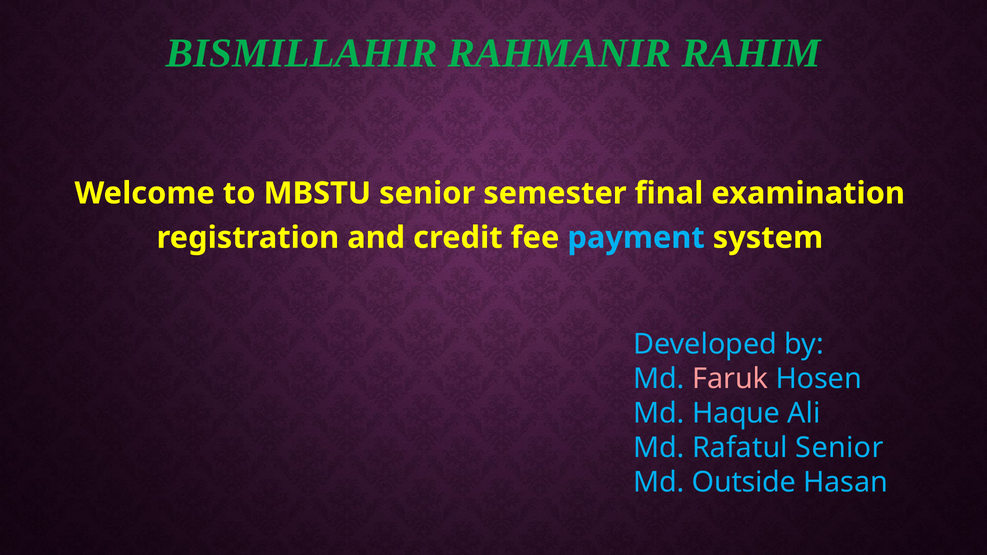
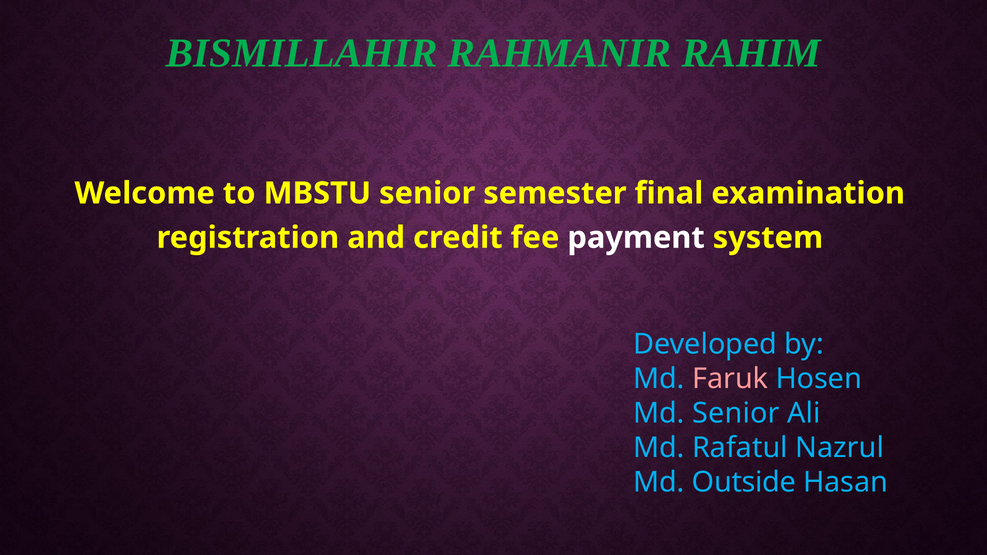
payment colour: light blue -> white (636, 238)
Md Haque: Haque -> Senior (736, 414)
Rafatul Senior: Senior -> Nazrul (840, 448)
